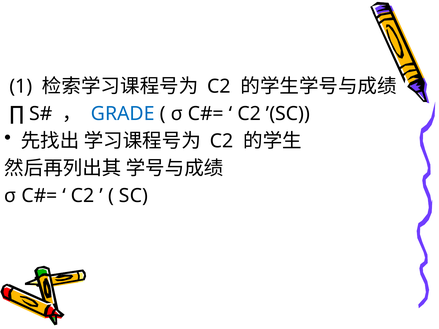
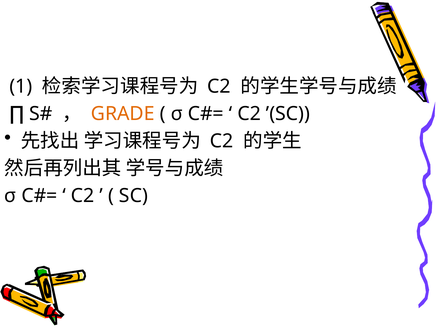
GRADE colour: blue -> orange (123, 114)
